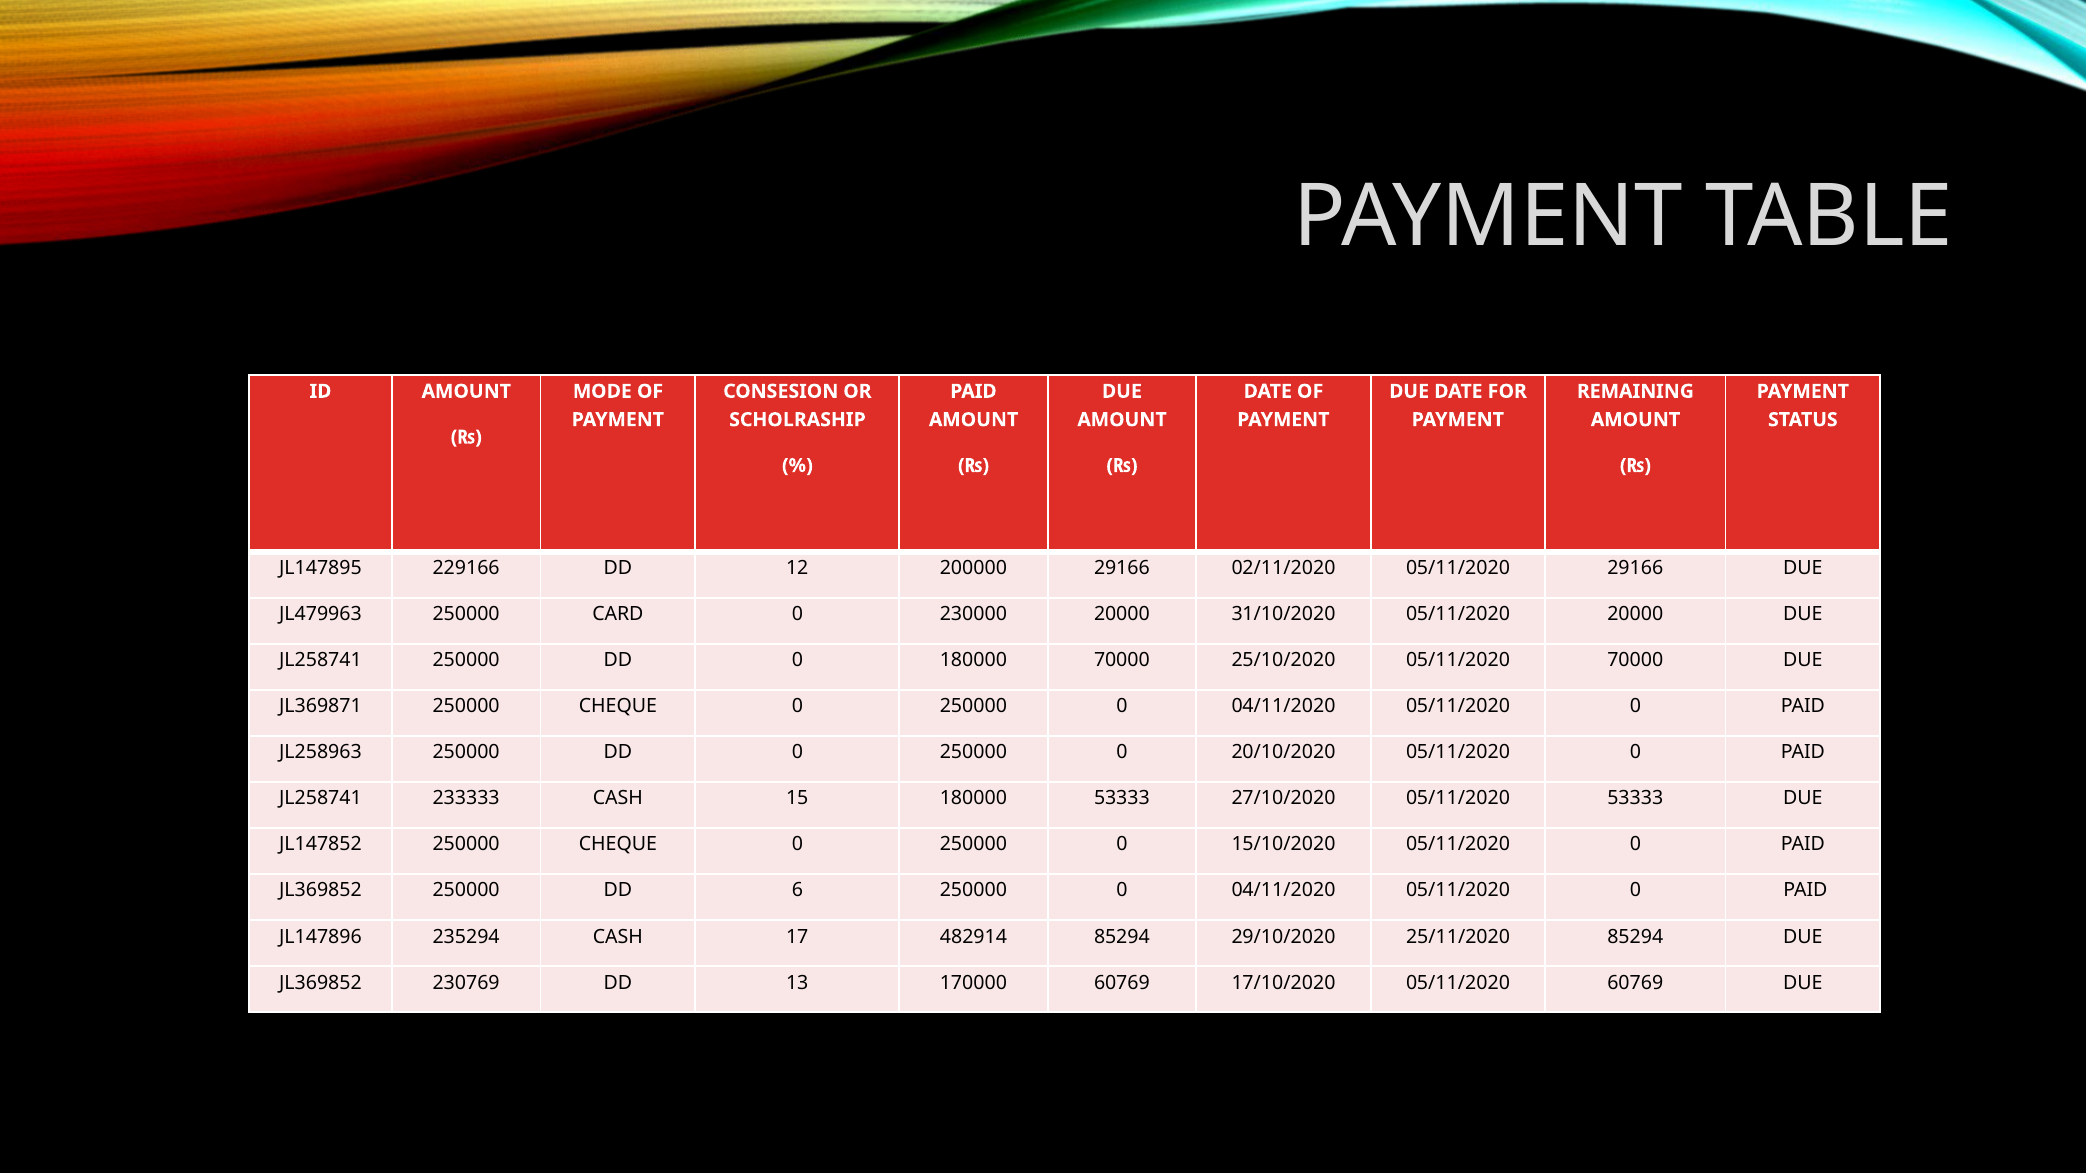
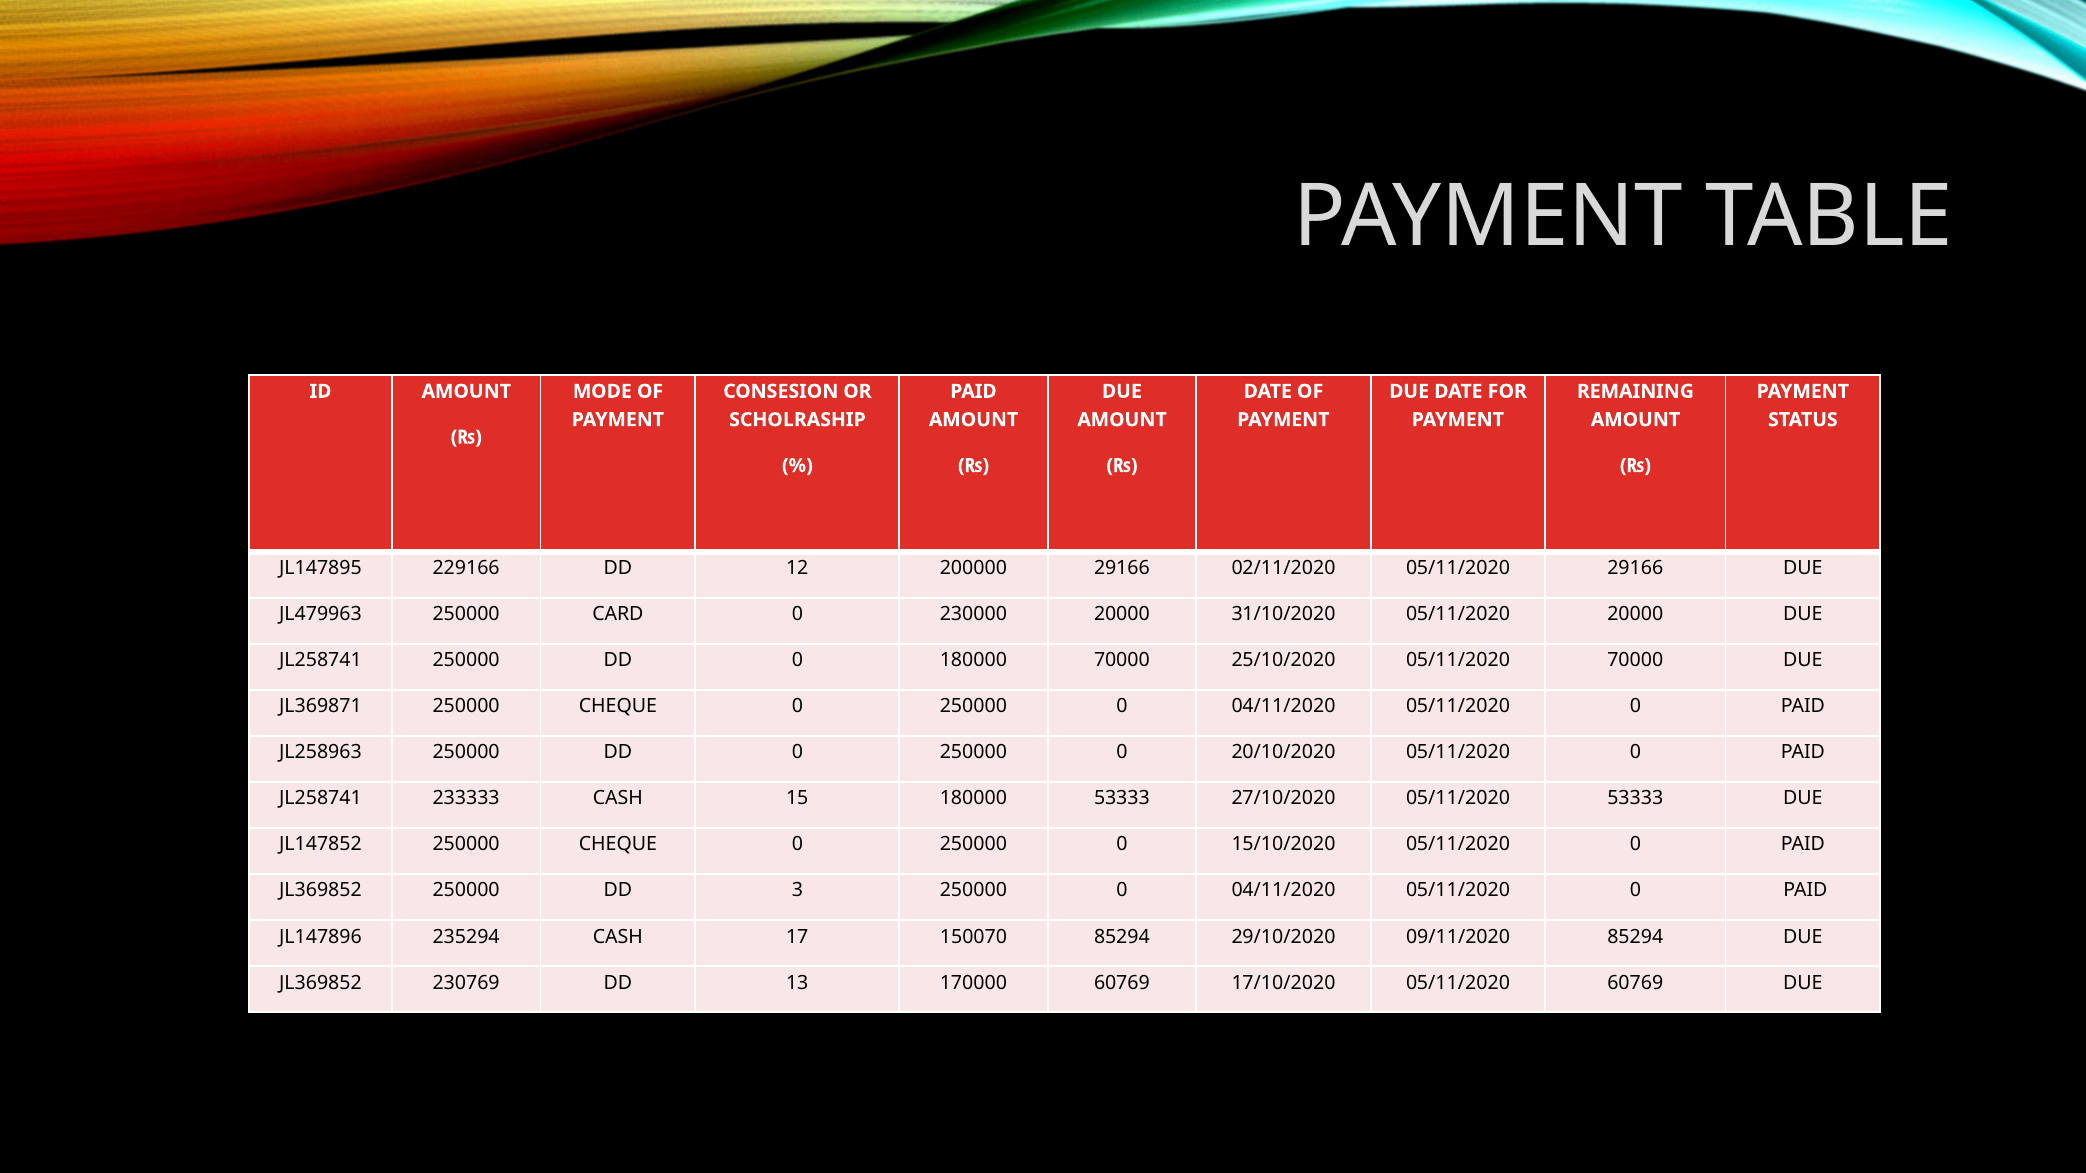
6: 6 -> 3 (797, 891)
482914: 482914 -> 150070 (974, 937)
25/11/2020: 25/11/2020 -> 09/11/2020 (1458, 937)
